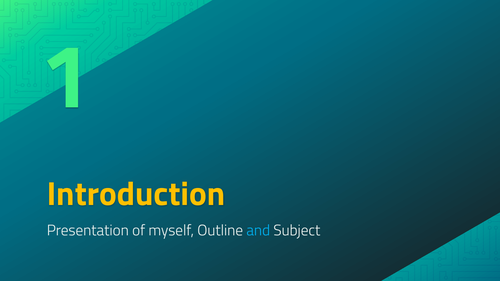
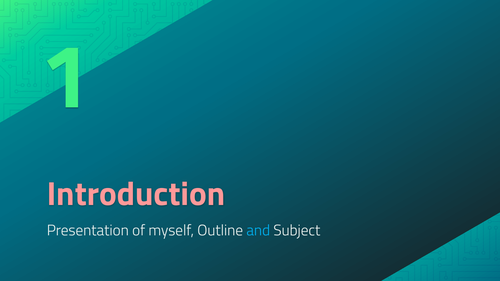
Introduction colour: yellow -> pink (136, 194)
